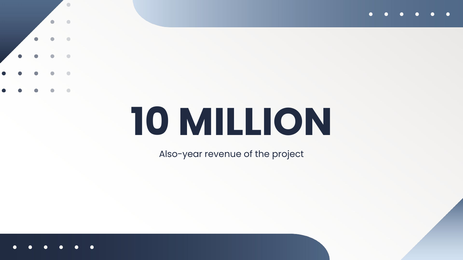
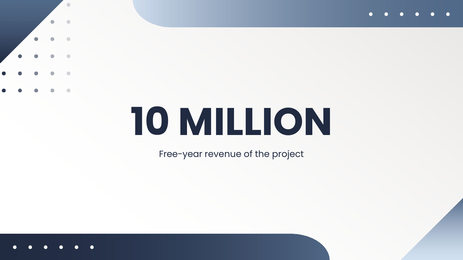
Also-year: Also-year -> Free-year (181, 154)
